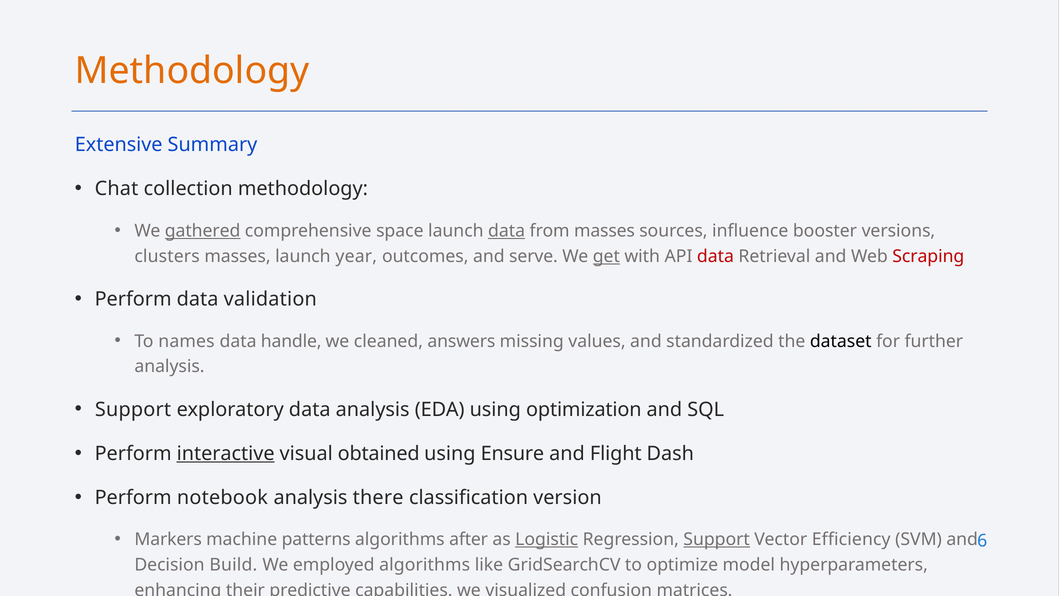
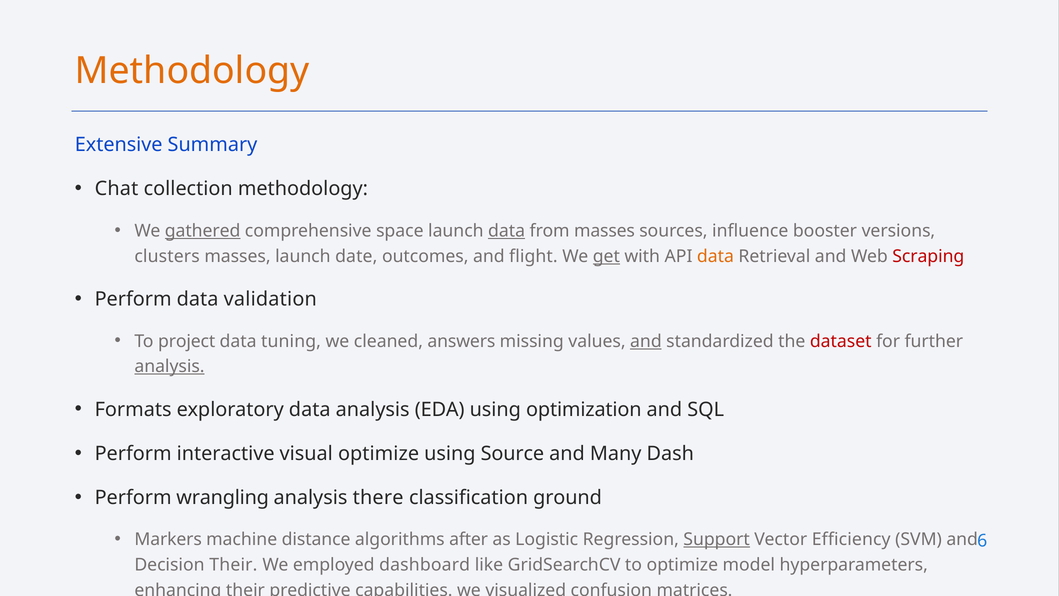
year: year -> date (356, 256)
serve: serve -> flight (533, 256)
data colour: red -> orange (715, 256)
names: names -> project (187, 341)
handle: handle -> tuning (291, 341)
and underline: none -> present (646, 341)
dataset colour: black -> red (841, 341)
analysis underline: none -> present (169, 366)
Support: Support -> Formats (133, 409)
interactive underline: present -> none (226, 453)
visual obtained: obtained -> optimize (379, 453)
Ensure: Ensure -> Source (512, 453)
Flight: Flight -> Many (616, 453)
notebook: notebook -> wrangling (223, 497)
version: version -> ground (567, 497)
patterns: patterns -> distance (316, 539)
Logistic underline: present -> none (547, 539)
Decision Build: Build -> Their (233, 565)
employed algorithms: algorithms -> dashboard (425, 565)
